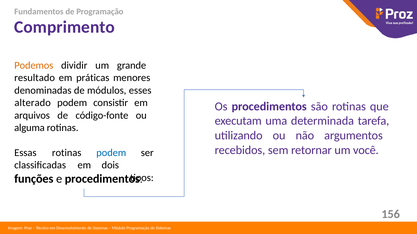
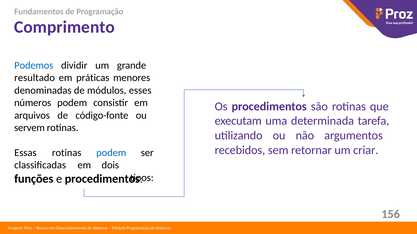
Podemos colour: orange -> blue (34, 65)
alterado: alterado -> números (33, 103)
alguma: alguma -> servem (29, 128)
você: você -> criar (366, 150)
